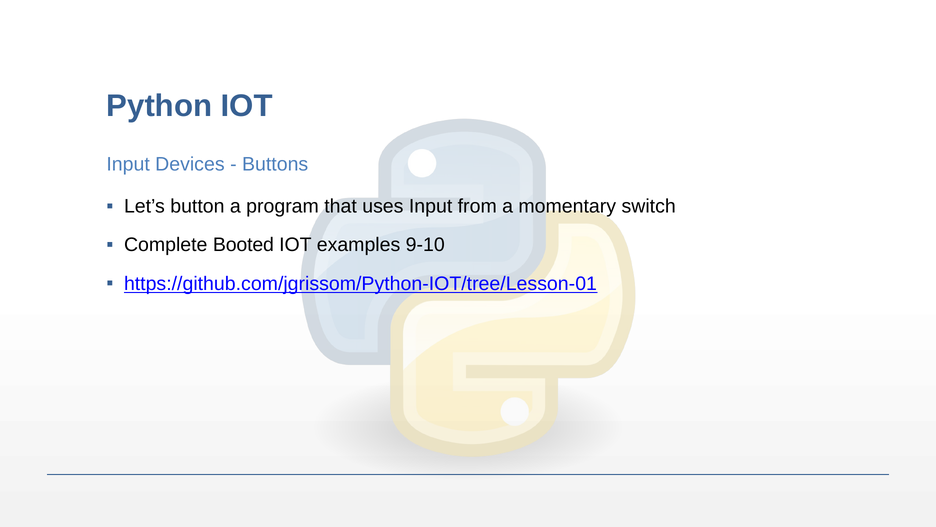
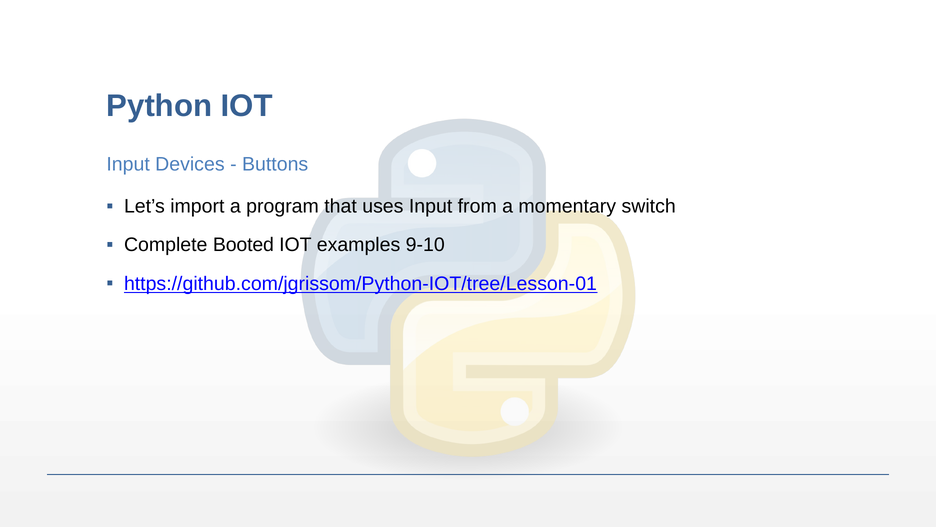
button: button -> import (197, 206)
